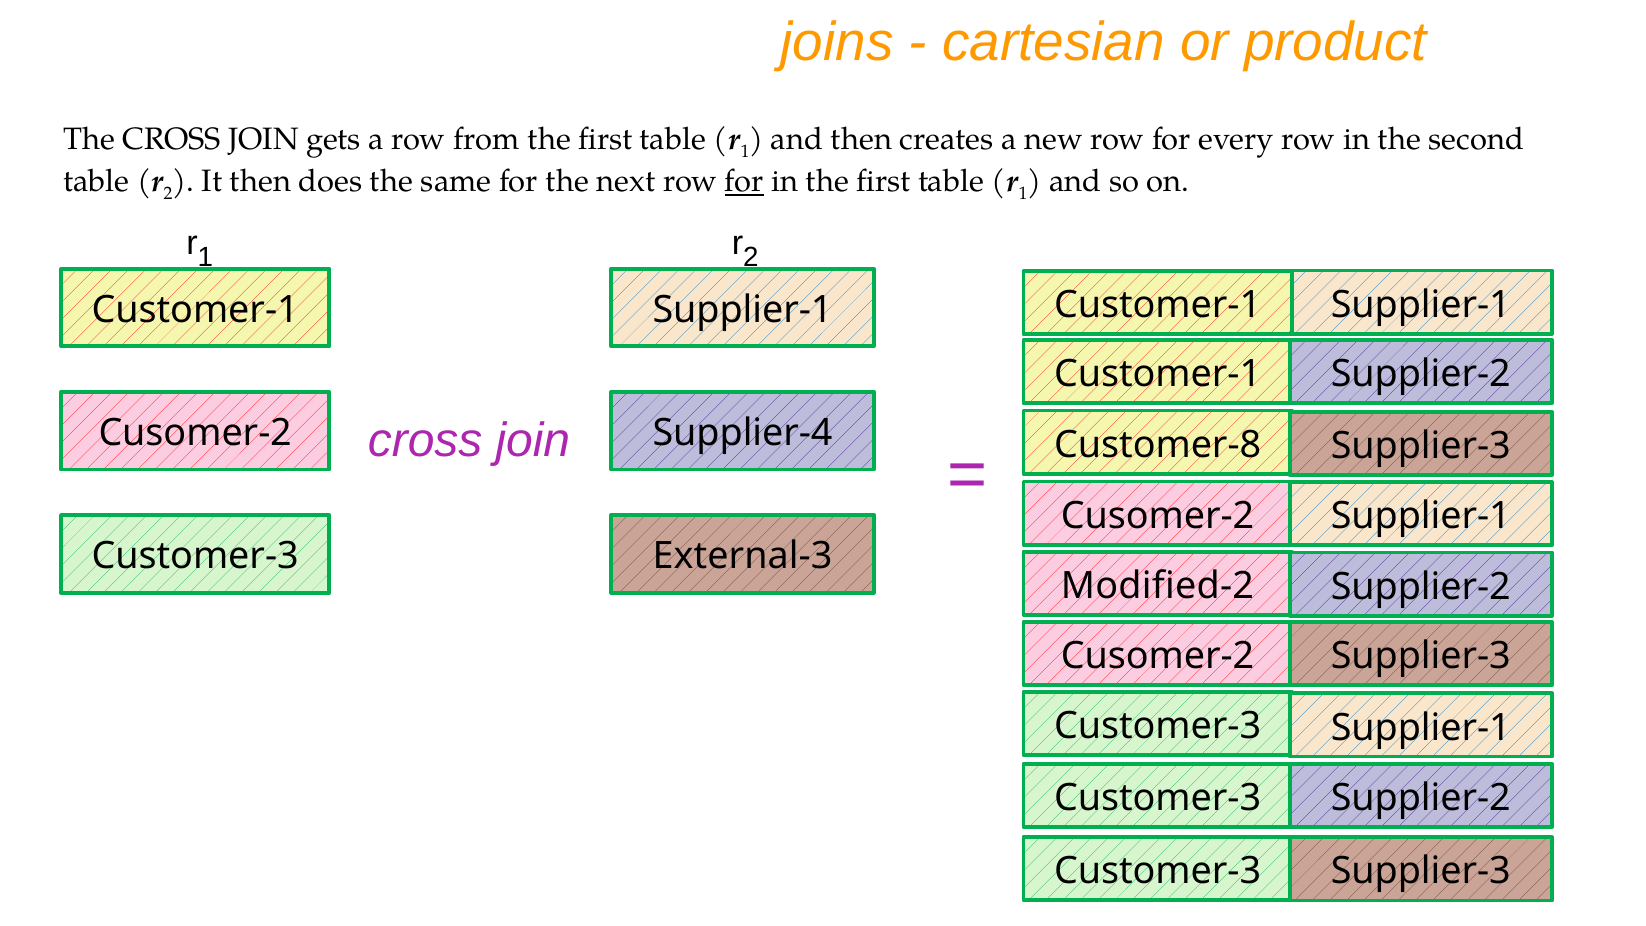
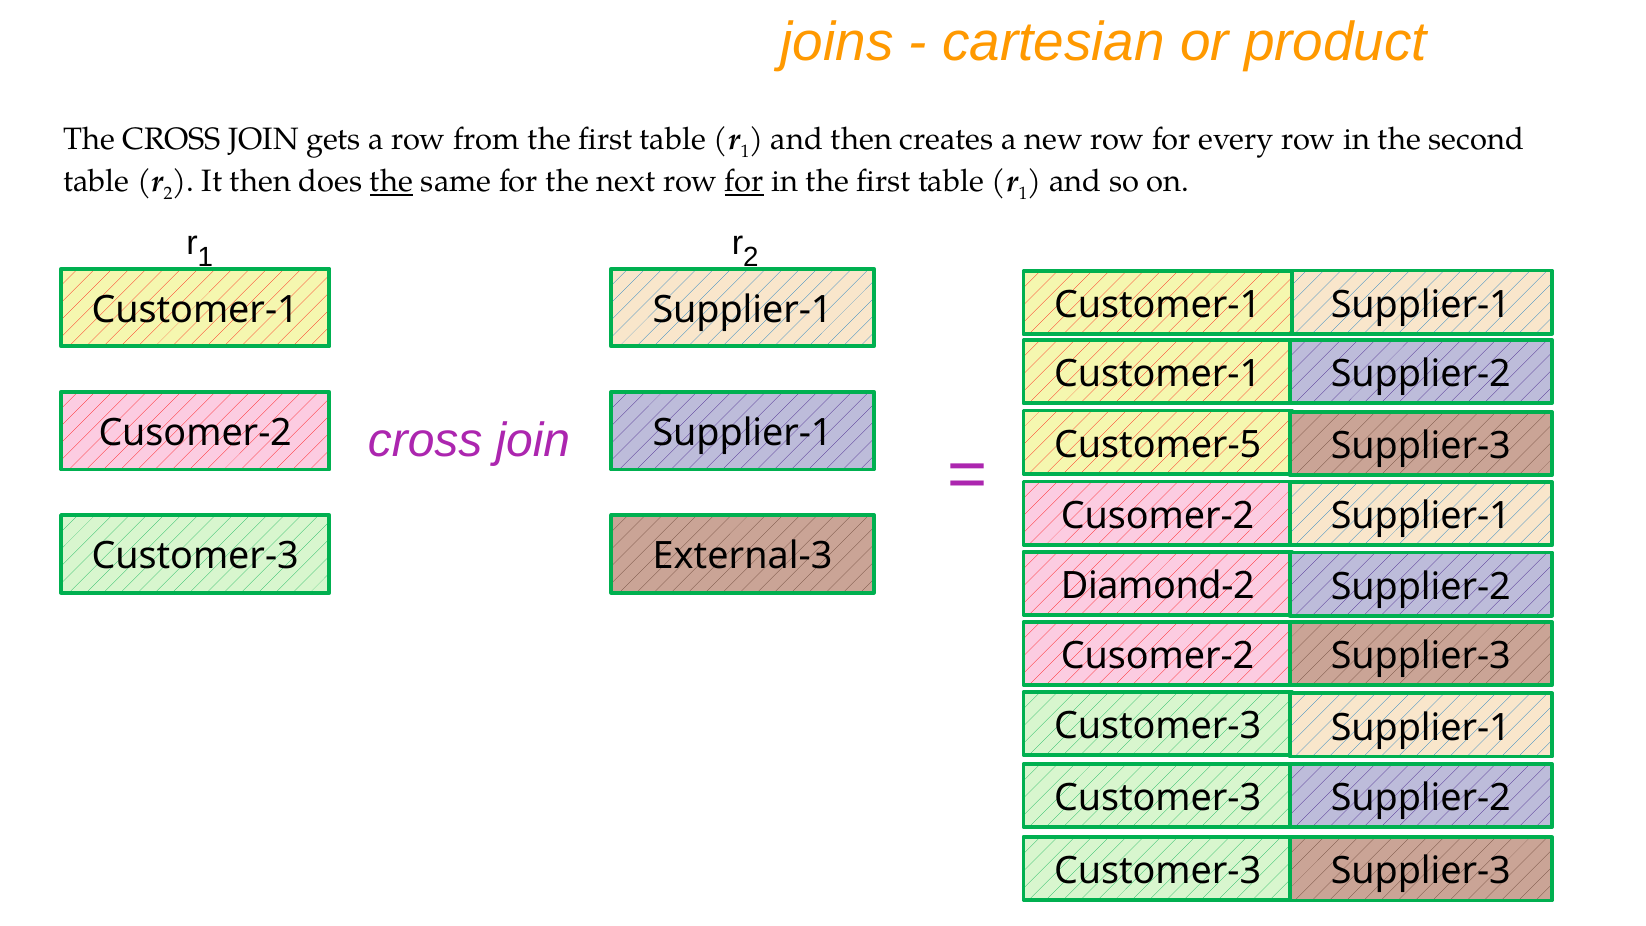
the underline: none -> present (392, 182)
Supplier-4: Supplier-4 -> Supplier-1 (743, 433)
Customer-8: Customer-8 -> Customer-5 (1158, 445)
Modified-2: Modified-2 -> Diamond-2 (1158, 586)
